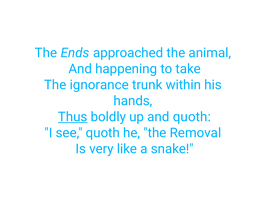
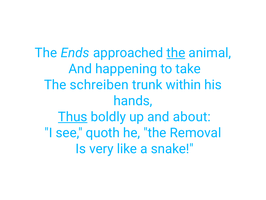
the underline: none -> present (176, 53)
ignorance: ignorance -> schreiben (99, 85)
and quoth: quoth -> about (192, 117)
